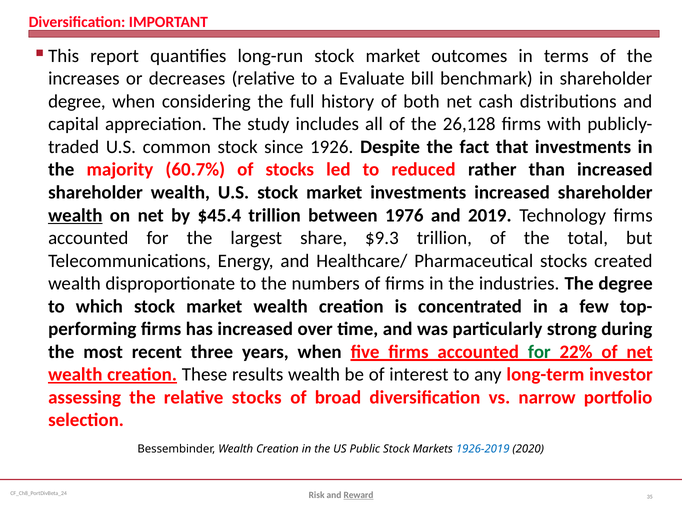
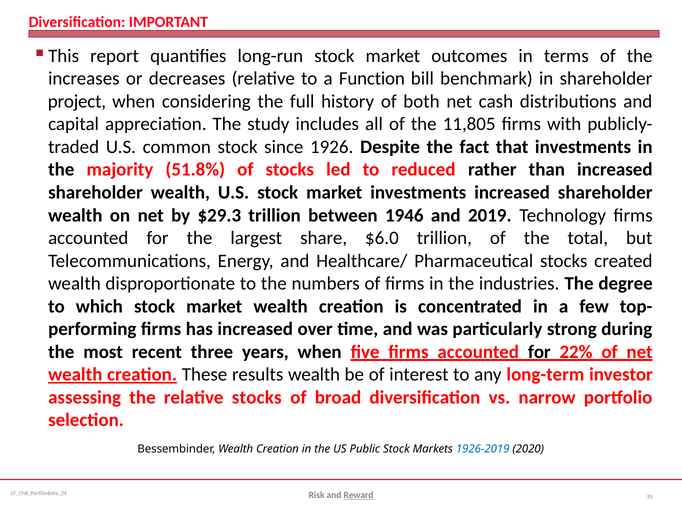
Evaluate: Evaluate -> Function (372, 79)
degree: degree -> project (77, 101)
26,128: 26,128 -> 11,805 (469, 124)
60.7%: 60.7% -> 51.8% (195, 170)
wealth underline: present -> none (75, 215)
$45.4: $45.4 -> $29.3 (219, 215)
1976: 1976 -> 1946 (404, 215)
$9.3: $9.3 -> $6.0 (382, 238)
for colour: green -> black (539, 351)
